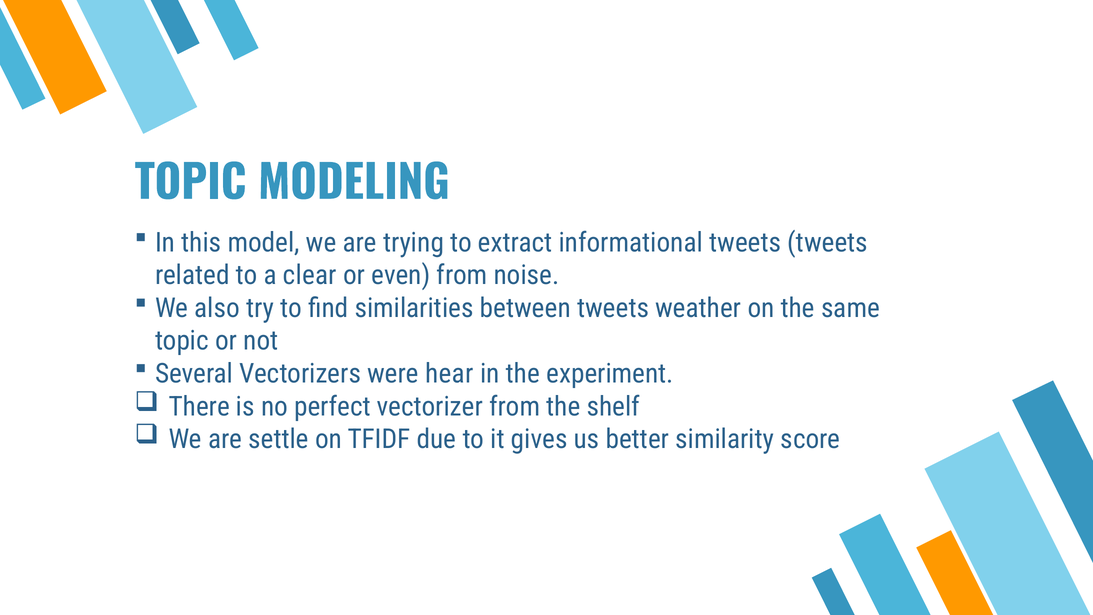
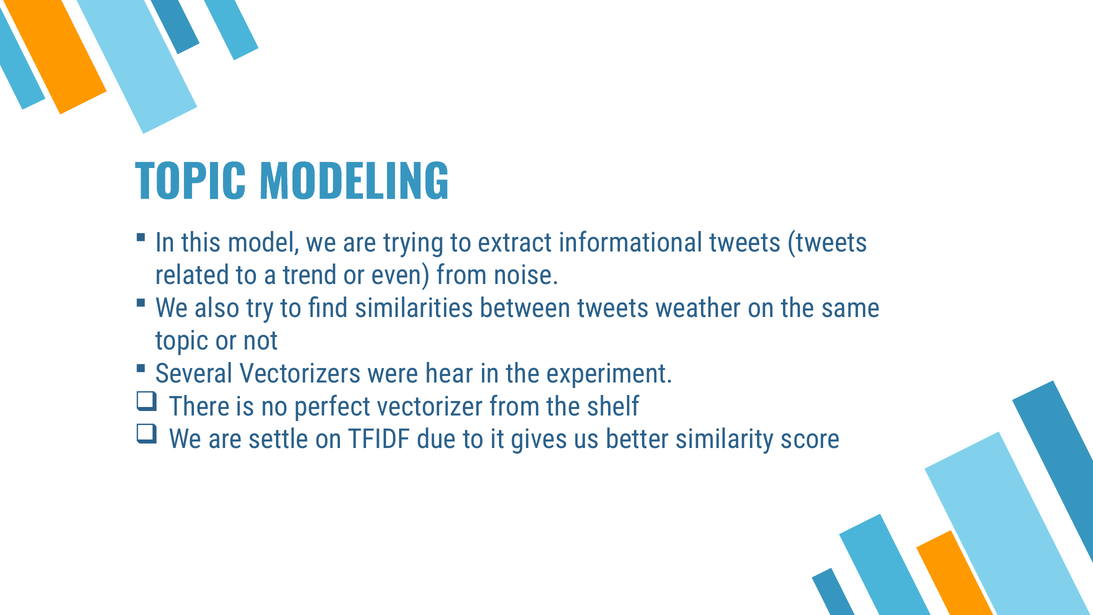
clear: clear -> trend (310, 275)
